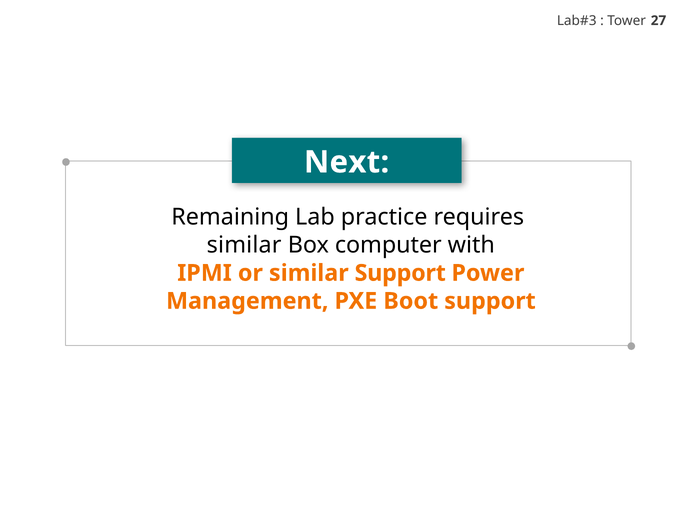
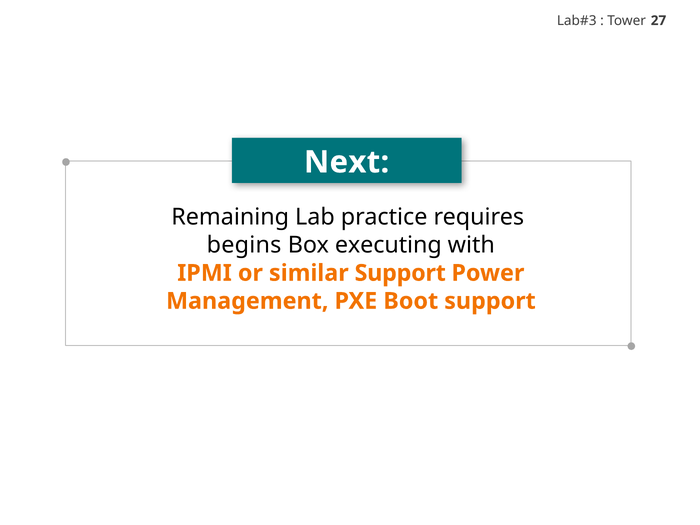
similar: similar -> begins (244, 245)
computer: computer -> executing (388, 245)
